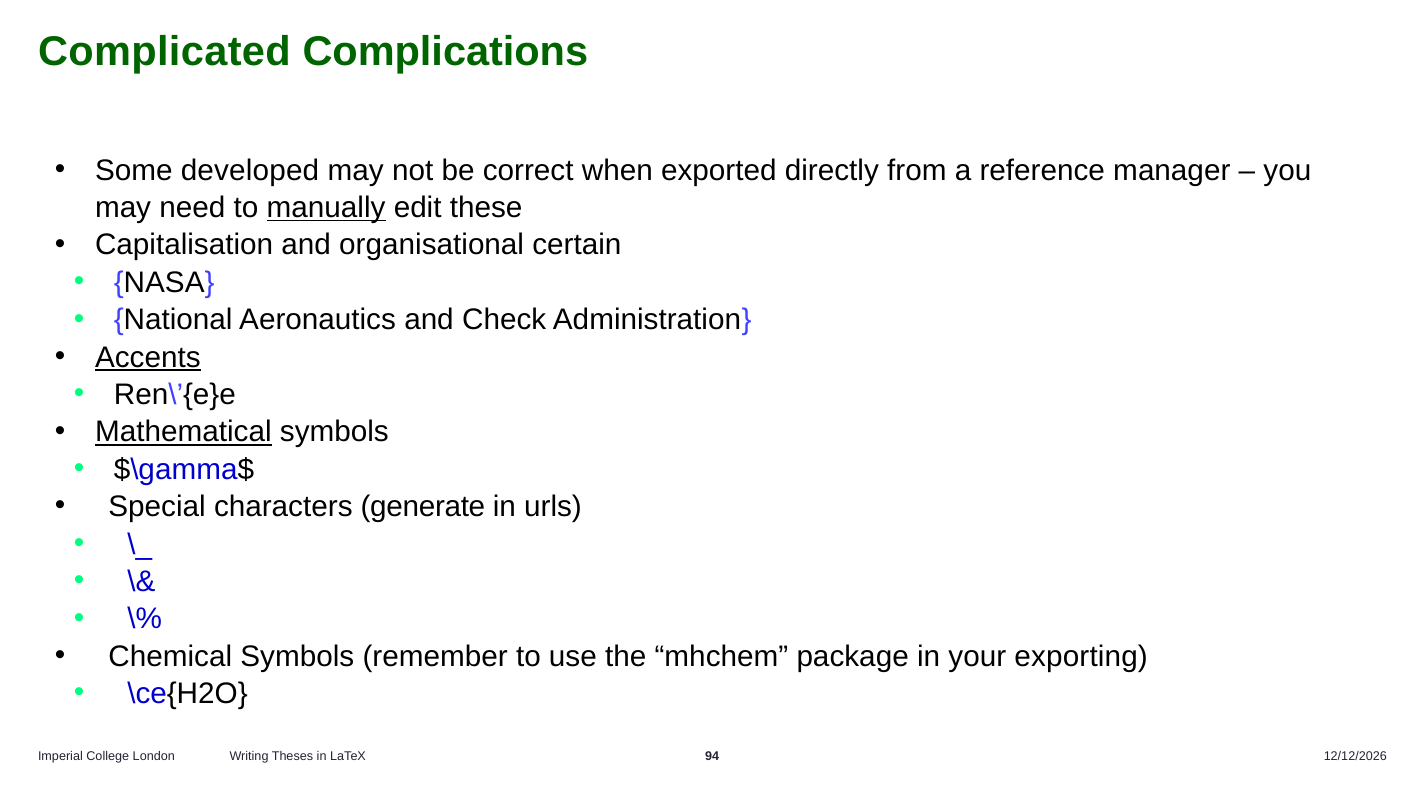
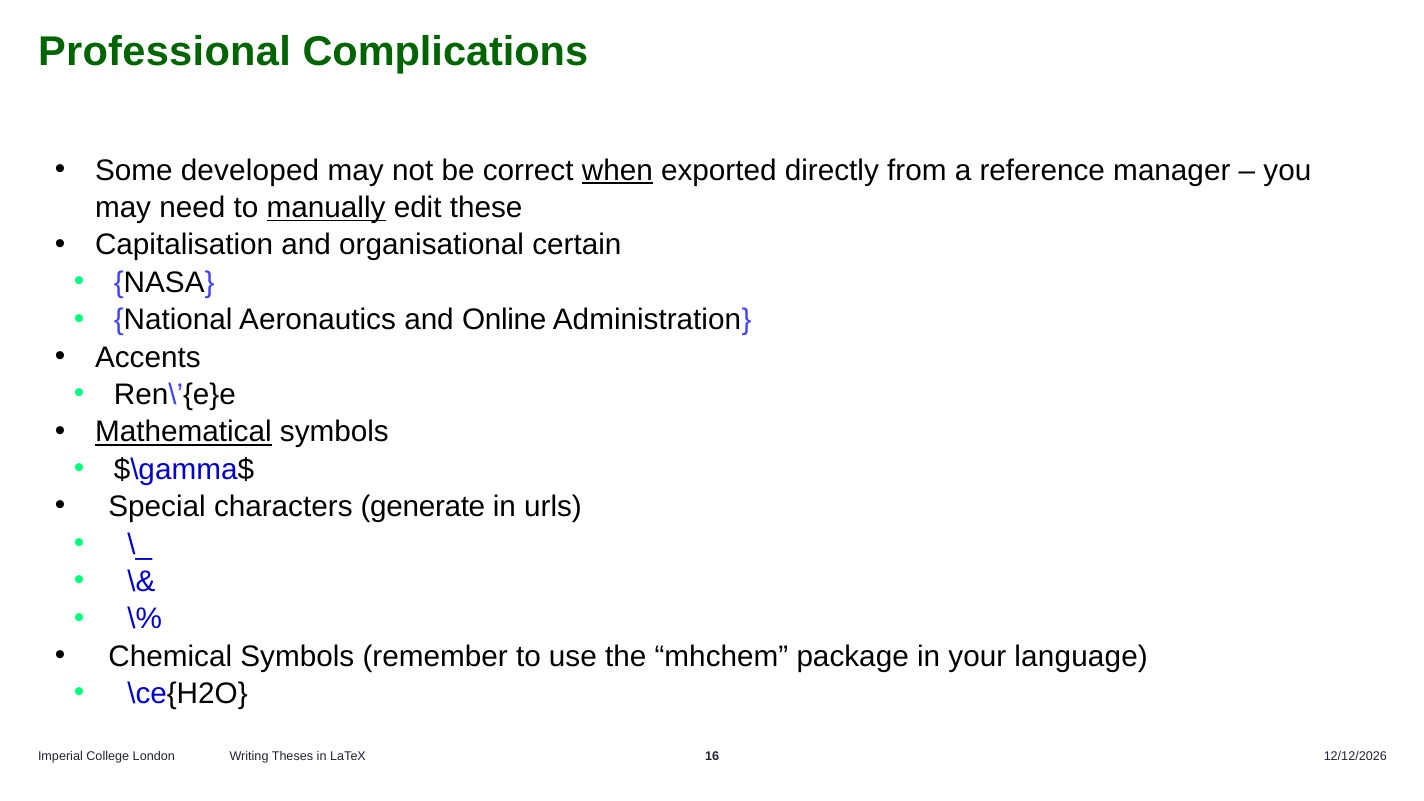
Complicated: Complicated -> Professional (164, 52)
when underline: none -> present (617, 170)
Check: Check -> Online (504, 320)
Accents underline: present -> none (148, 357)
exporting: exporting -> language (1081, 656)
94: 94 -> 16 (712, 756)
